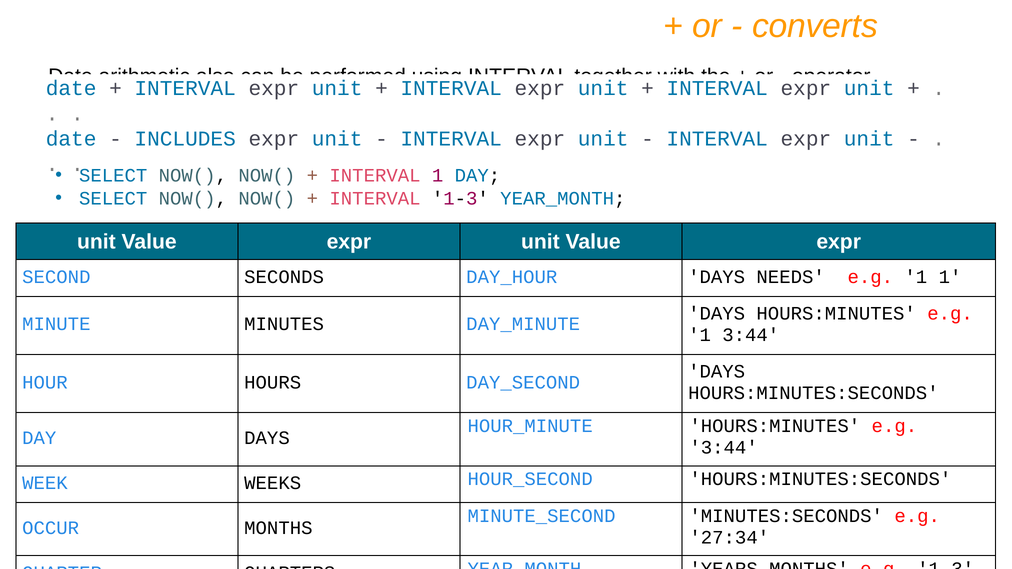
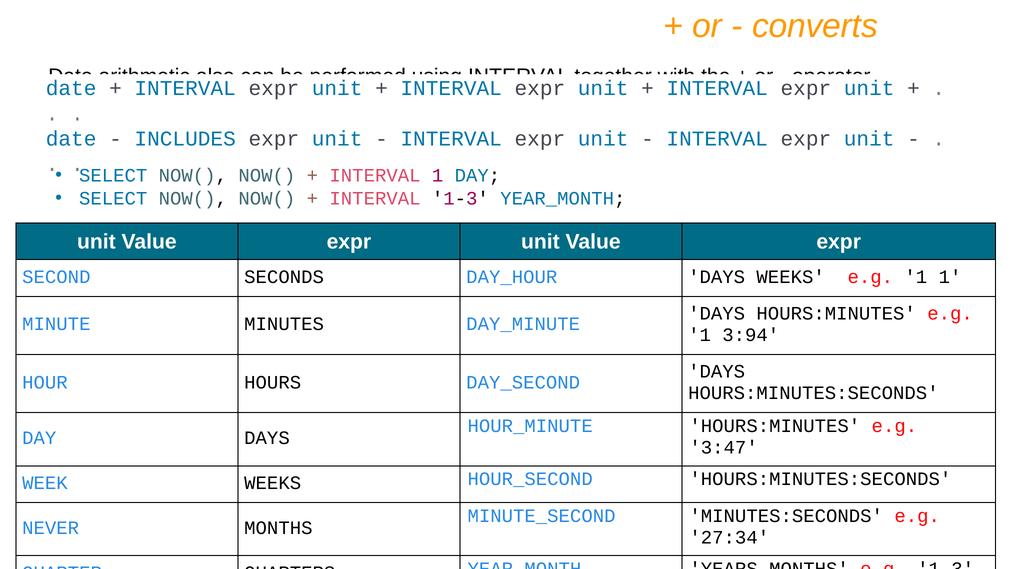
DAYS NEEDS: NEEDS -> WEEKS (791, 277)
1 3:44: 3:44 -> 3:94 (751, 335)
3:44: 3:44 -> 3:47 (724, 448)
OCCUR: OCCUR -> NEVER (51, 528)
